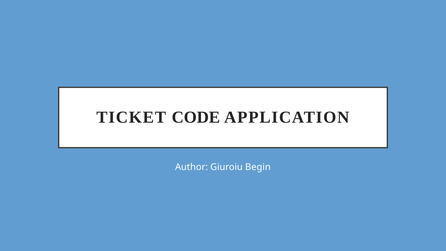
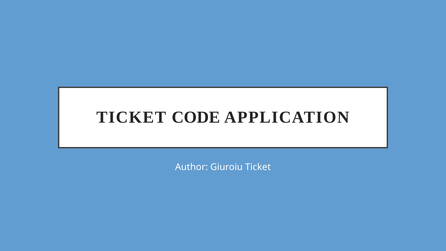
Giuroiu Begin: Begin -> Ticket (258, 167)
